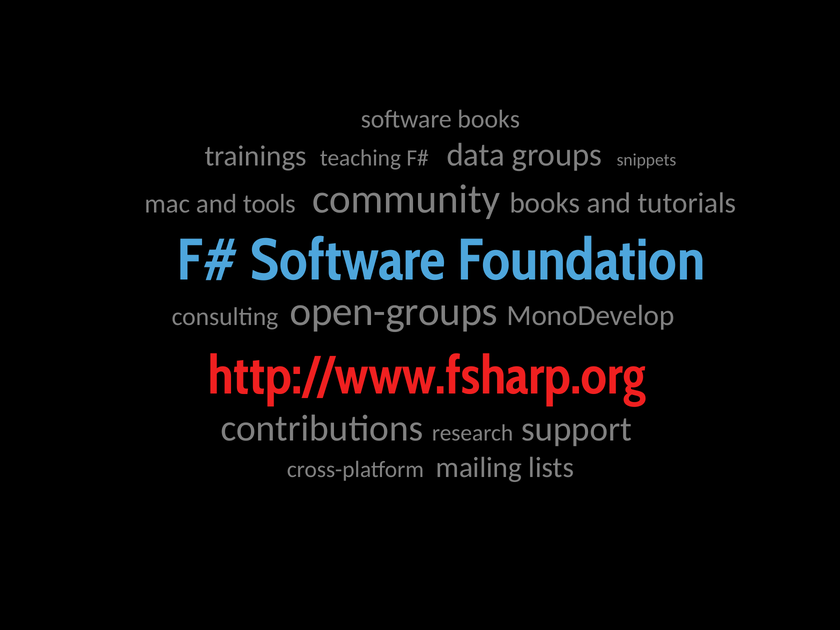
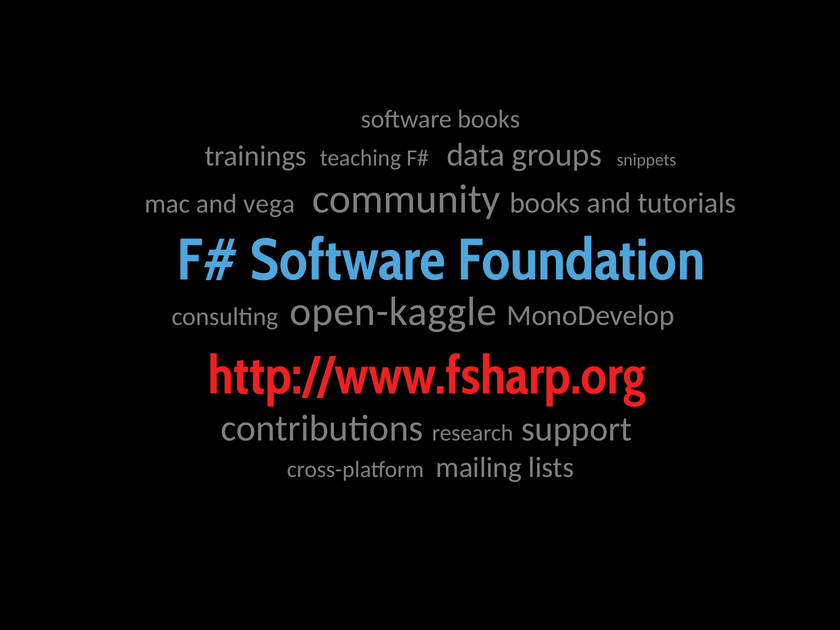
tools: tools -> vega (269, 204)
open-groups: open-groups -> open-kaggle (393, 312)
